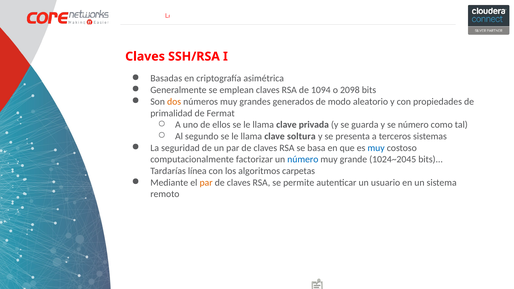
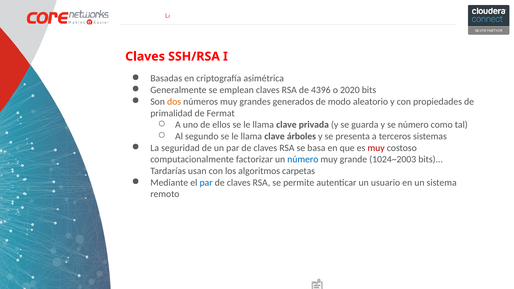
1094: 1094 -> 4396 (321, 90)
2098: 2098 -> 2020 (350, 90)
soltura: soltura -> árboles (301, 136)
muy colour: blue -> red (376, 148)
1024~2045: 1024~2045 -> 1024~2003 (393, 159)
línea: línea -> usan (197, 171)
par colour: orange -> blue (206, 183)
